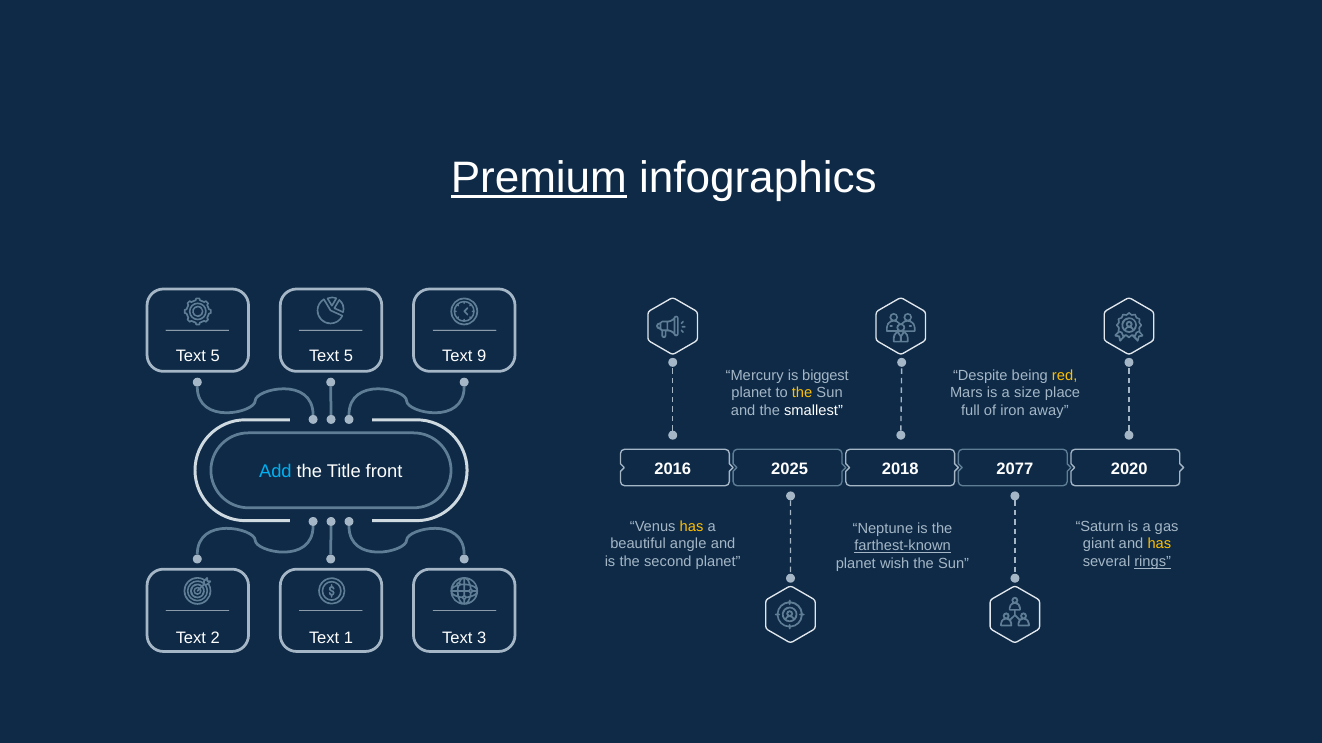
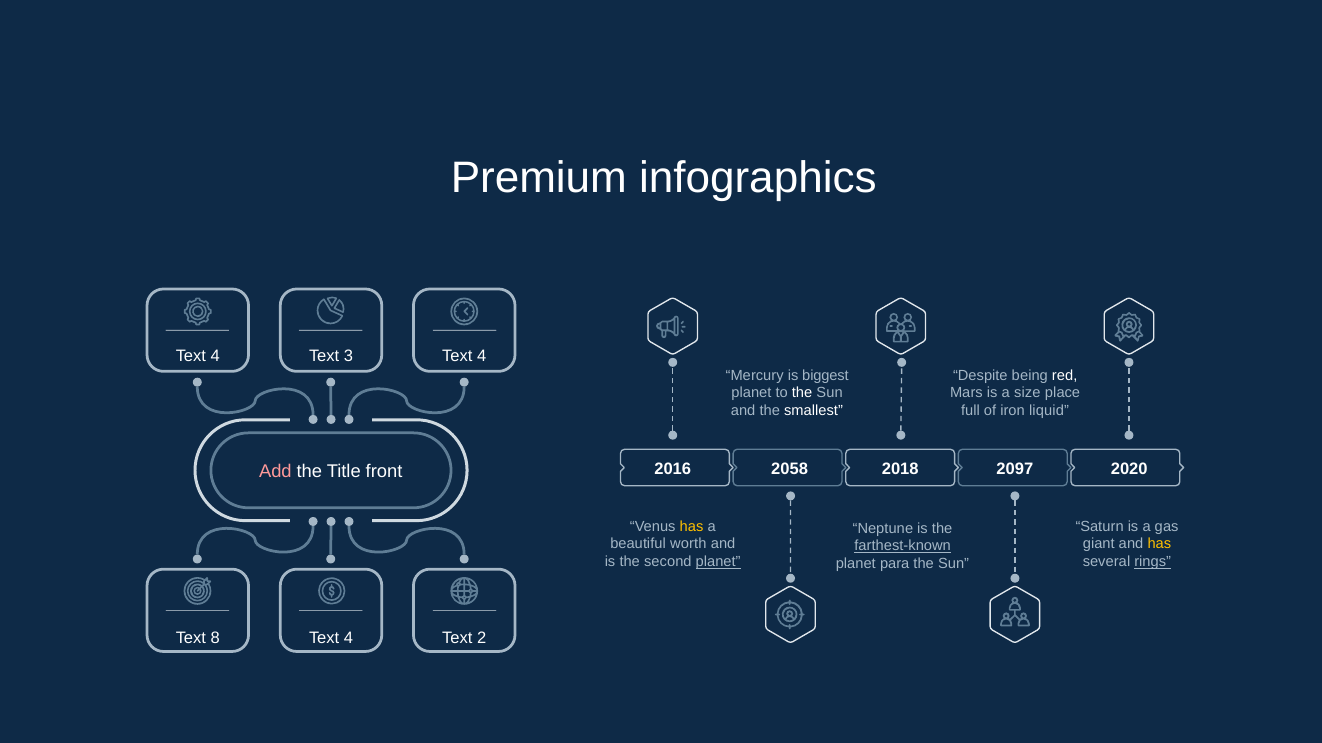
Premium underline: present -> none (539, 178)
5: 5 -> 4 (215, 356)
5: 5 -> 3 (348, 356)
9: 9 -> 4 (482, 356)
red colour: yellow -> white (1065, 376)
the colour: yellow -> white (802, 393)
away: away -> liquid (1049, 411)
2025: 2025 -> 2058 (790, 469)
2077: 2077 -> 2097 (1015, 469)
Add colour: light blue -> pink (275, 472)
angle: angle -> worth (688, 545)
planet underline: none -> present (718, 562)
wish: wish -> para (895, 564)
2: 2 -> 8 (215, 638)
1: 1 -> 4 (348, 638)
3: 3 -> 2 (482, 638)
